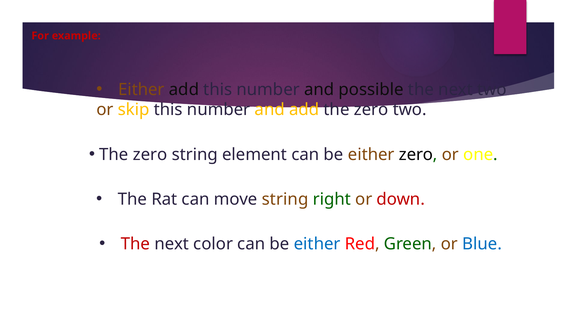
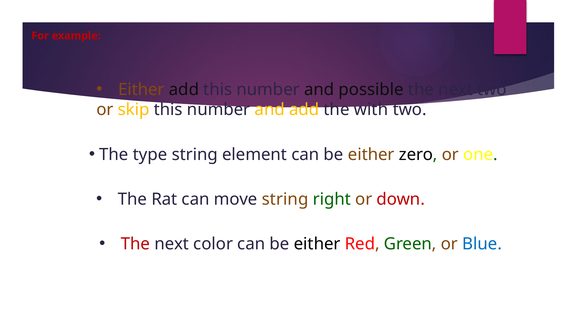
add the zero: zero -> with (371, 110)
zero: zero -> type (150, 154)
either colour: blue -> black (317, 244)
